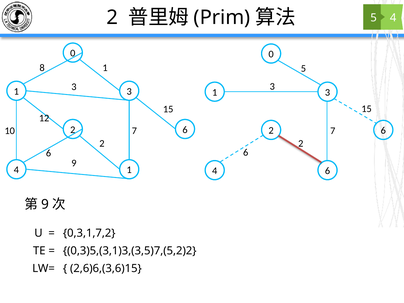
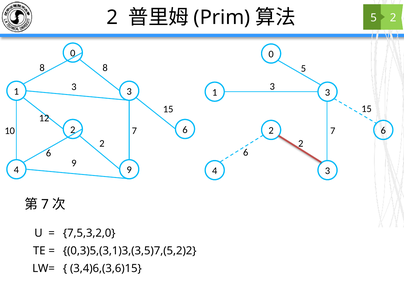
4: 4 -> 2 (393, 18)
8 1: 1 -> 8 (105, 68)
4 1: 1 -> 9 (129, 170)
4 6: 6 -> 3 (328, 171)
9: 9 -> 7 (45, 204)
0,3,1,7,2: 0,3,1,7,2 -> 7,5,3,2,0 (89, 233)
2,6)6,(3,6)15: 2,6)6,(3,6)15 -> 3,4)6,(3,6)15 (106, 268)
